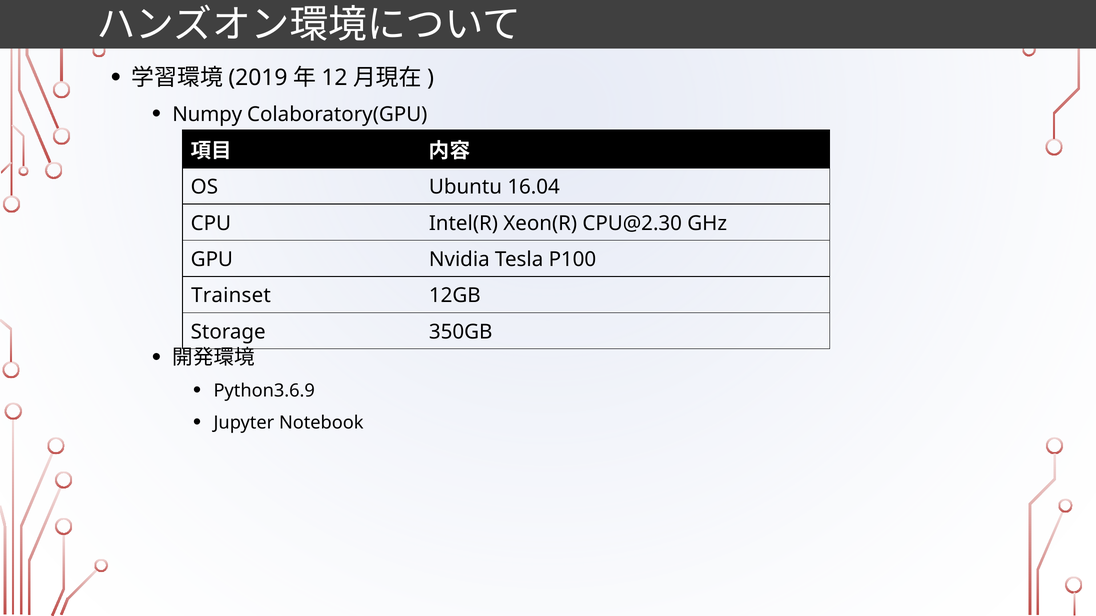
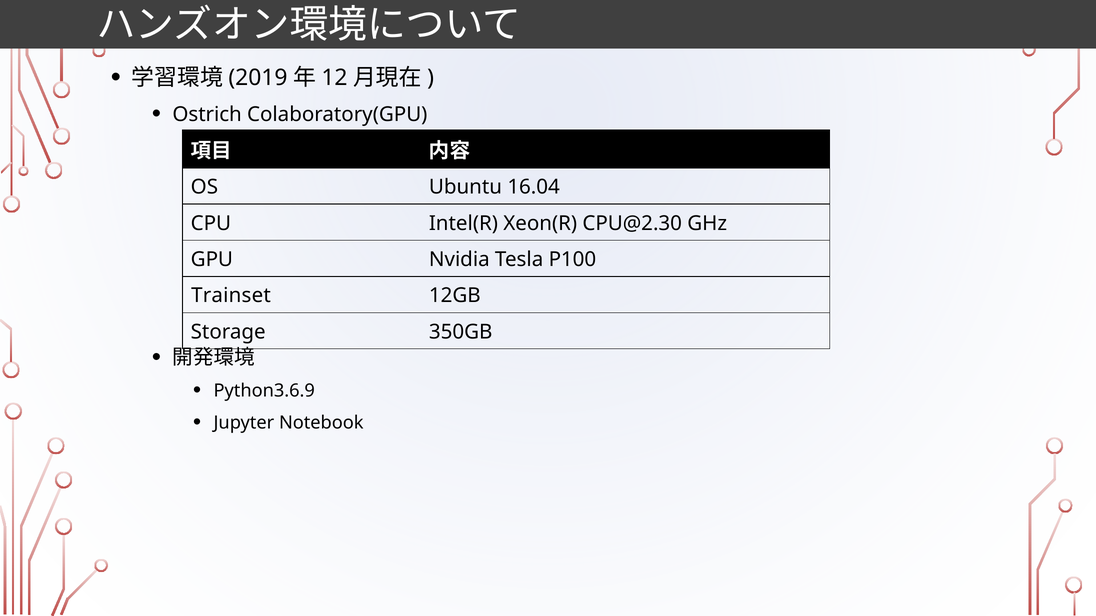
Numpy: Numpy -> Ostrich (207, 114)
